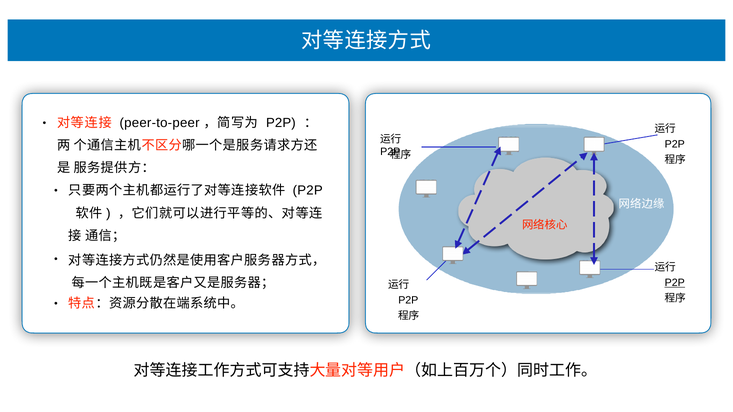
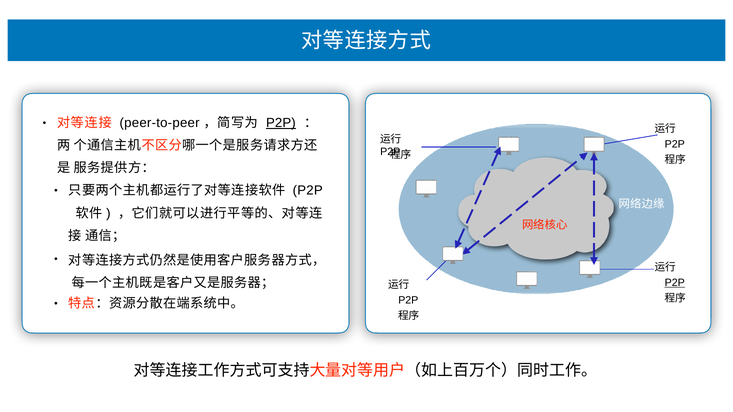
P2P underline: none -> present (281, 123)
